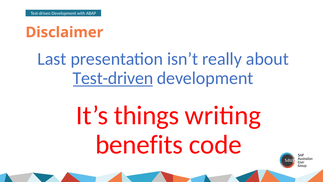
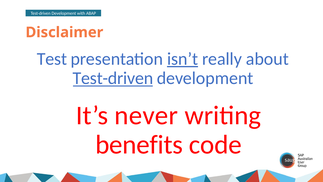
Last: Last -> Test (52, 59)
isn’t underline: none -> present (183, 59)
things: things -> never (146, 115)
